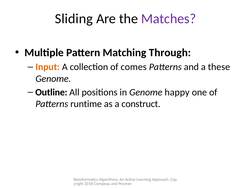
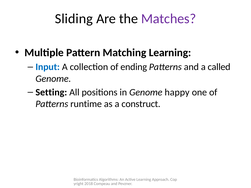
Matching Through: Through -> Learning (170, 53)
Input colour: orange -> blue (48, 67)
comes: comes -> ending (134, 67)
these: these -> called (219, 67)
Outline: Outline -> Setting (51, 92)
